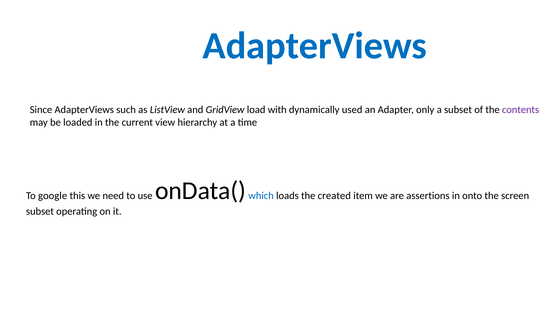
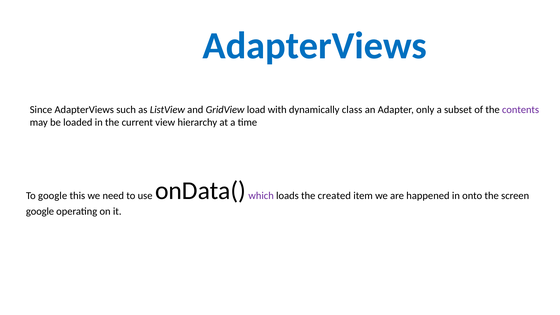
used: used -> class (352, 110)
which colour: blue -> purple (261, 196)
assertions: assertions -> happened (428, 196)
subset: subset -> google (40, 211)
